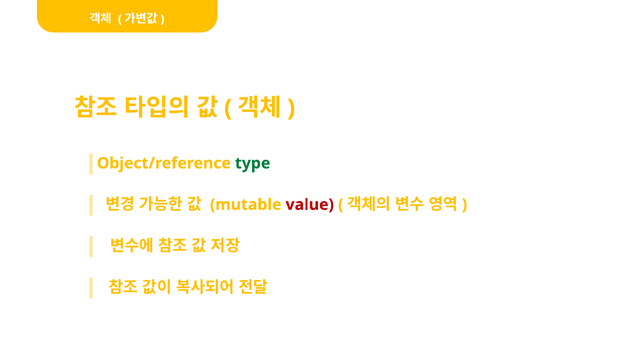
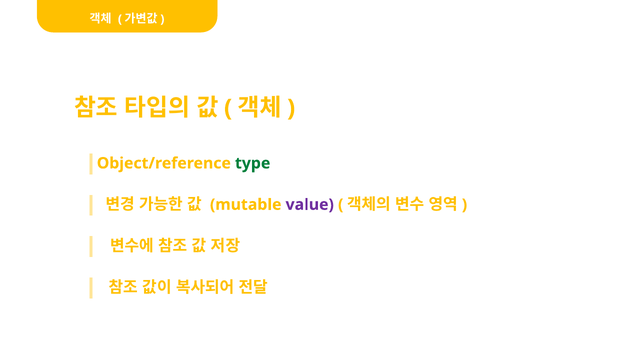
value colour: red -> purple (310, 205)
